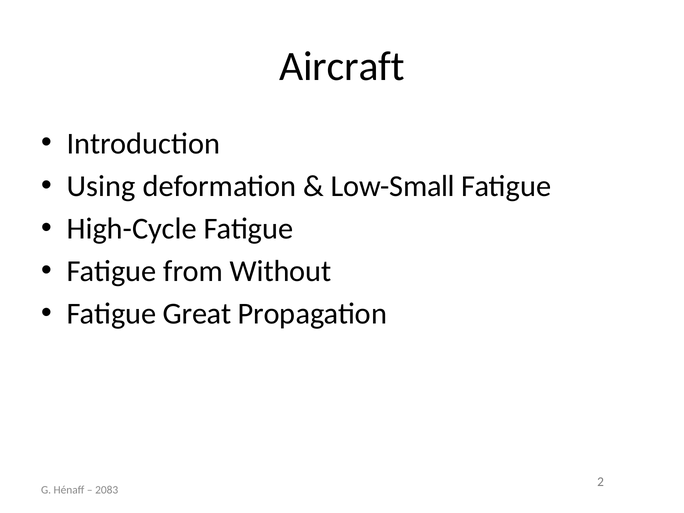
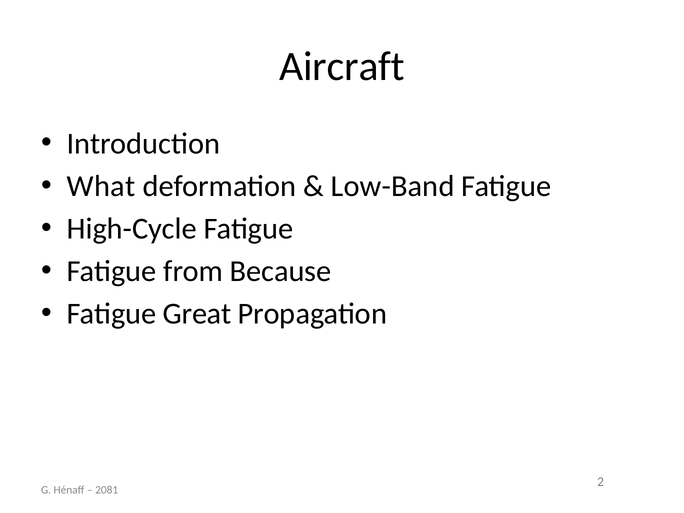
Using: Using -> What (101, 186)
Low-Small: Low-Small -> Low-Band (393, 186)
Without: Without -> Because (281, 271)
2083: 2083 -> 2081 (107, 490)
